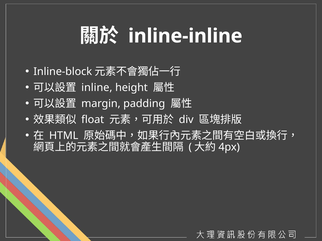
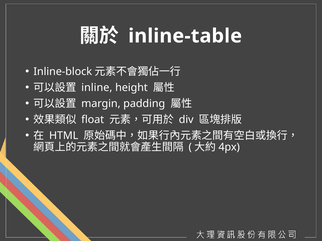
inline-inline: inline-inline -> inline-table (185, 36)
